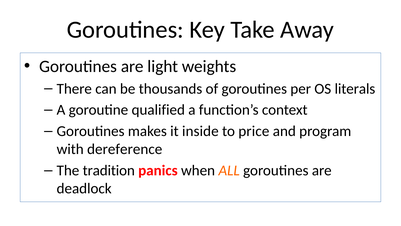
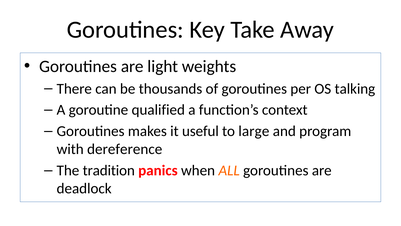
literals: literals -> talking (355, 89)
inside: inside -> useful (200, 131)
price: price -> large (254, 131)
